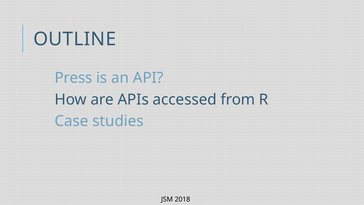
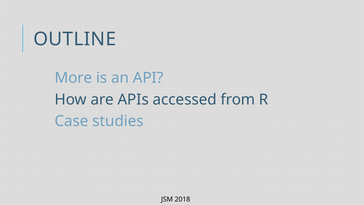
Press: Press -> More (73, 78)
